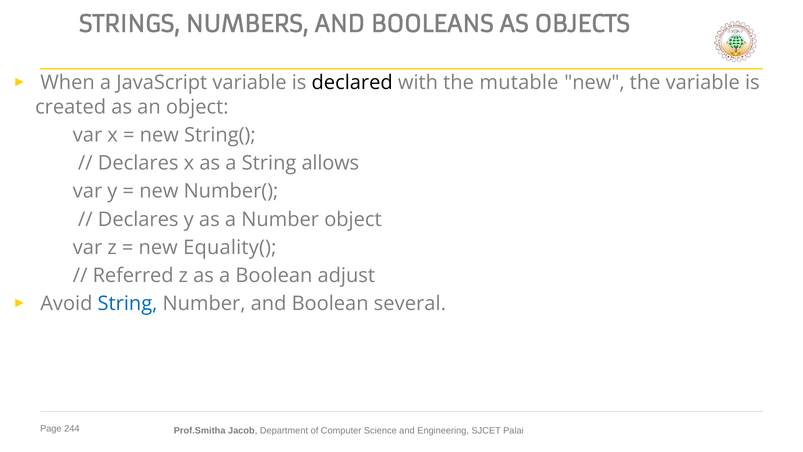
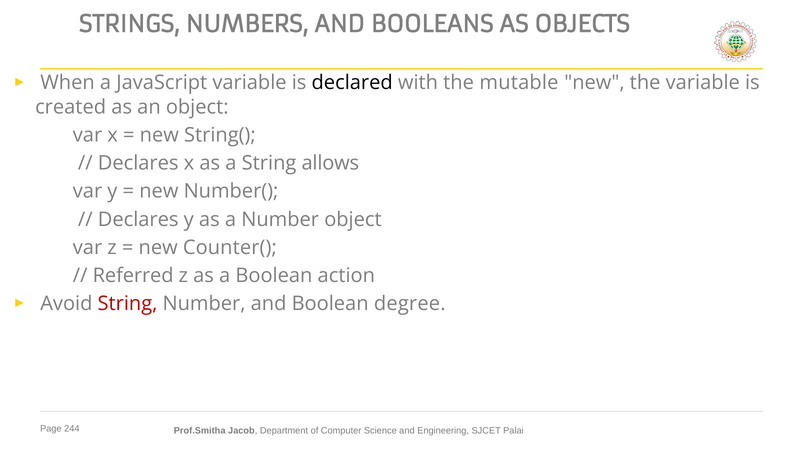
Equality(: Equality( -> Counter( (230, 247)
adjust: adjust -> action (346, 275)
String colour: blue -> red (127, 304)
several: several -> degree (410, 304)
